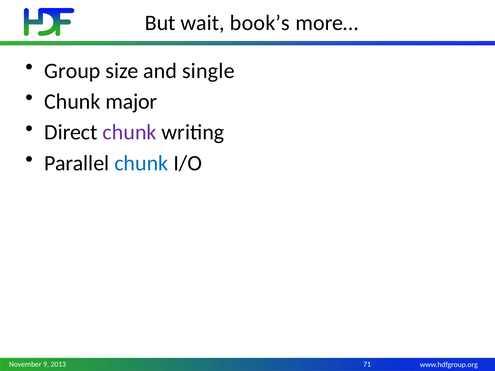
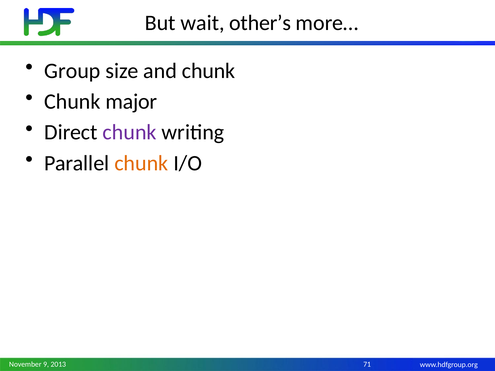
book’s: book’s -> other’s (260, 23)
and single: single -> chunk (209, 71)
chunk colour: blue -> orange (141, 163)
